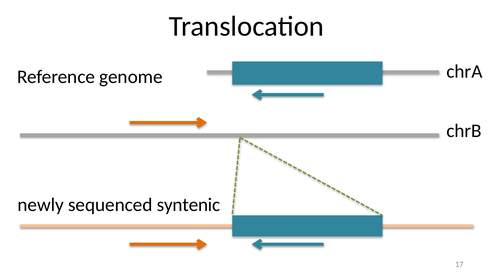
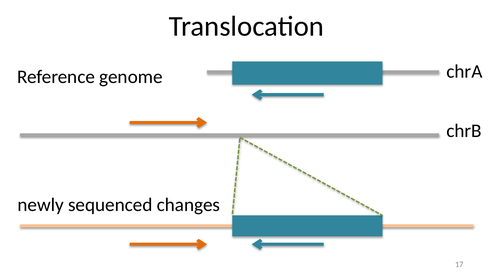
syntenic: syntenic -> changes (188, 205)
